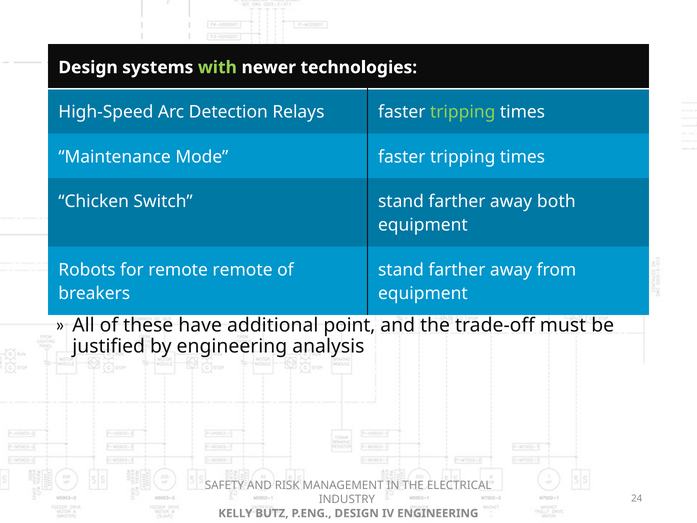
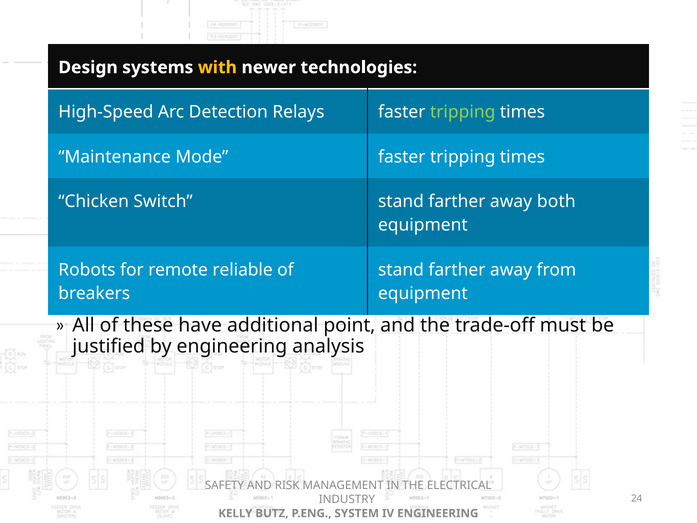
with colour: light green -> yellow (217, 67)
remote remote: remote -> reliable (243, 270)
P.ENG DESIGN: DESIGN -> SYSTEM (357, 513)
